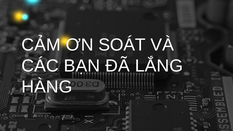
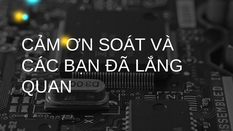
HÀNG: HÀNG -> QUAN (47, 87)
